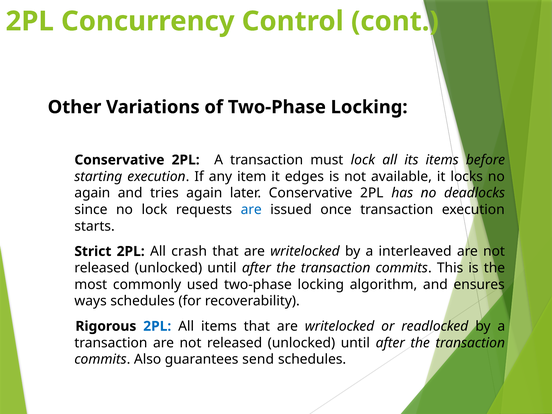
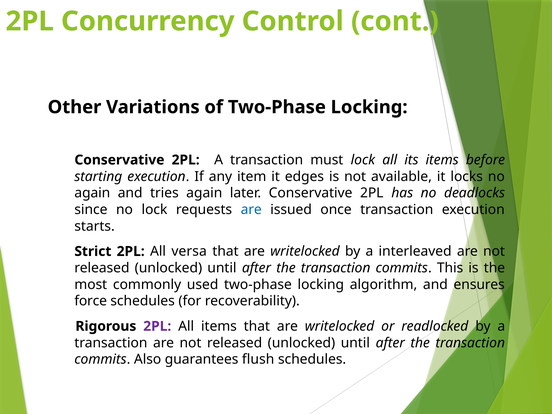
crash: crash -> versa (189, 251)
ways: ways -> force (91, 301)
2PL colour: blue -> purple (157, 326)
send: send -> flush (258, 359)
